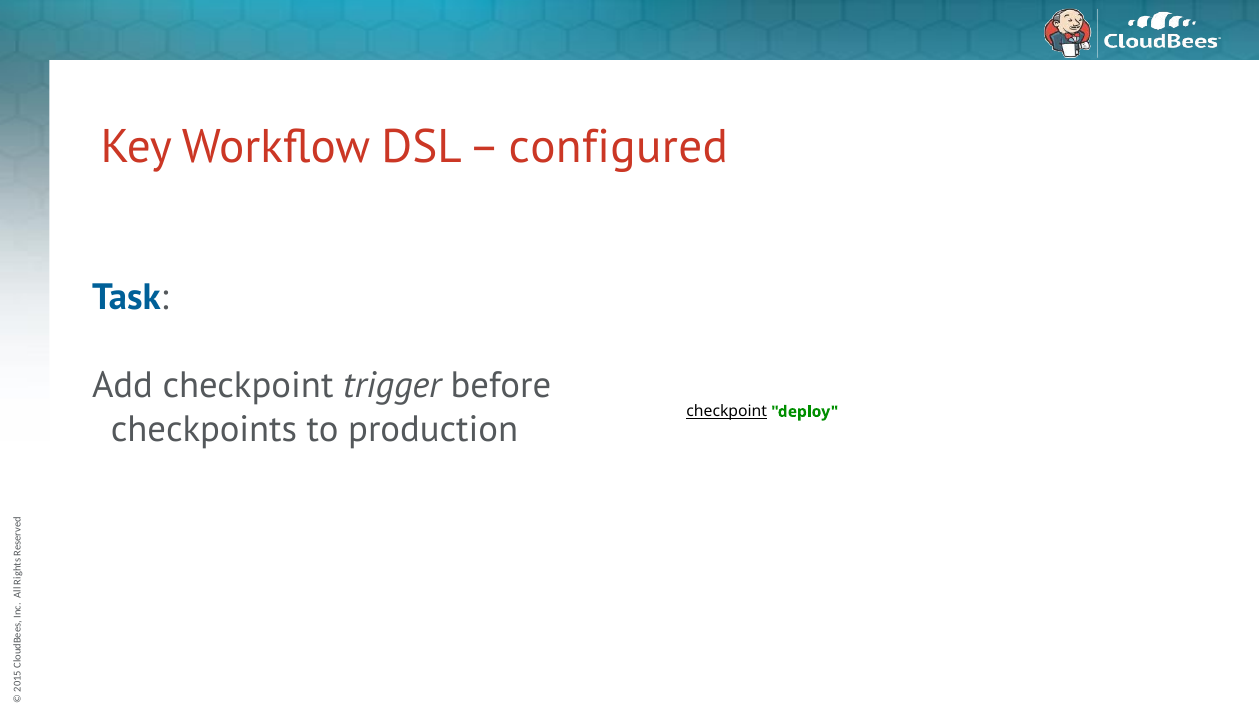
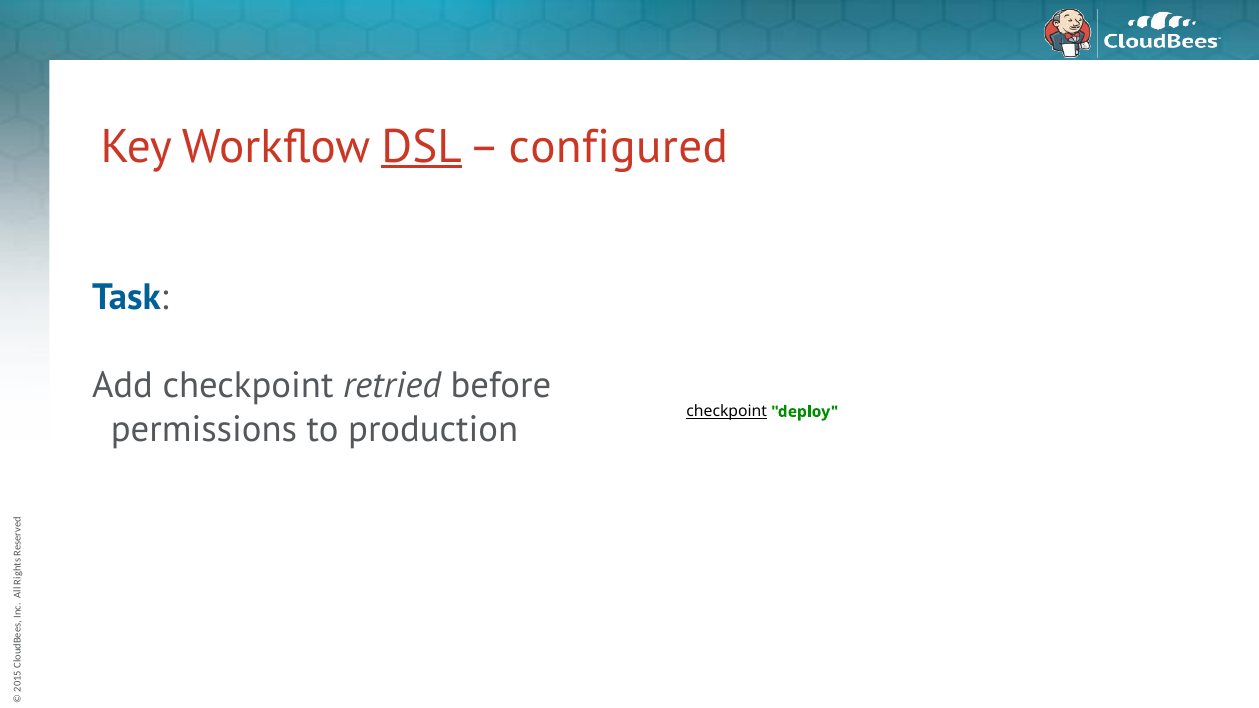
DSL underline: none -> present (422, 146)
trigger: trigger -> retried (392, 385)
checkpoints: checkpoints -> permissions (204, 429)
